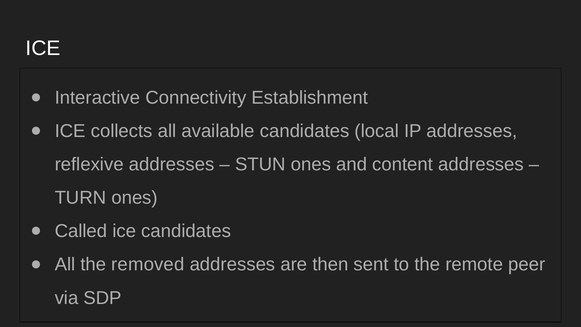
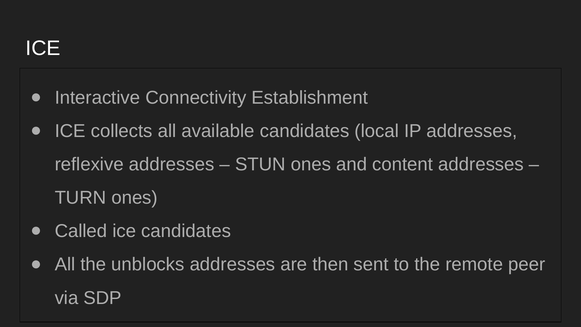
removed: removed -> unblocks (148, 264)
